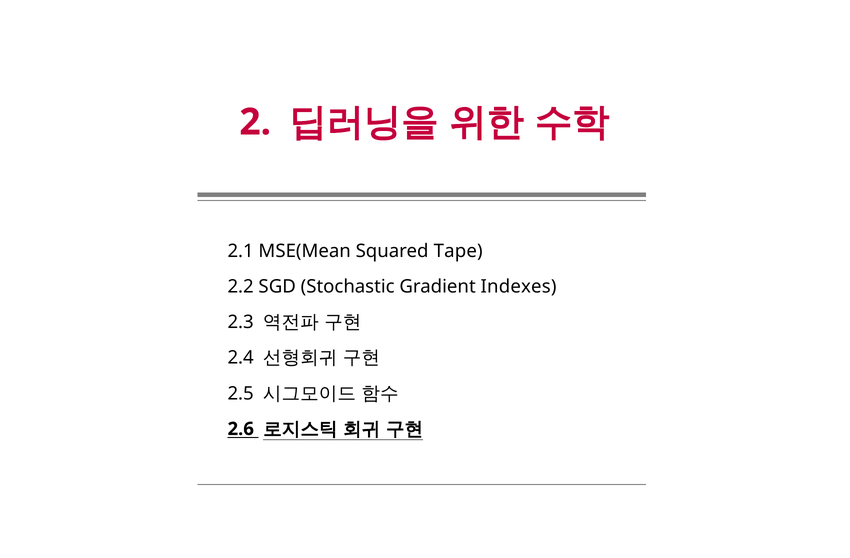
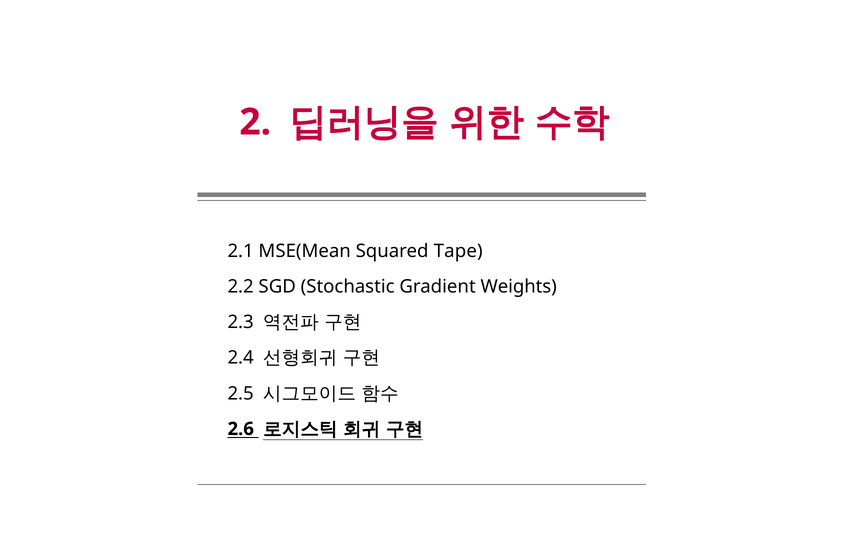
Indexes: Indexes -> Weights (519, 287)
